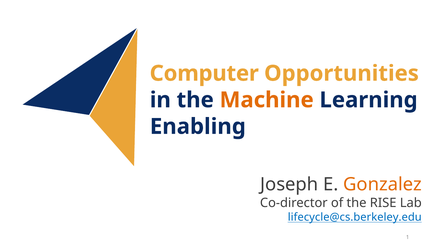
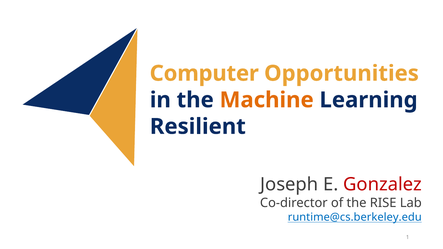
Enabling: Enabling -> Resilient (198, 127)
Gonzalez colour: orange -> red (382, 185)
lifecycle@cs.berkeley.edu: lifecycle@cs.berkeley.edu -> runtime@cs.berkeley.edu (355, 217)
